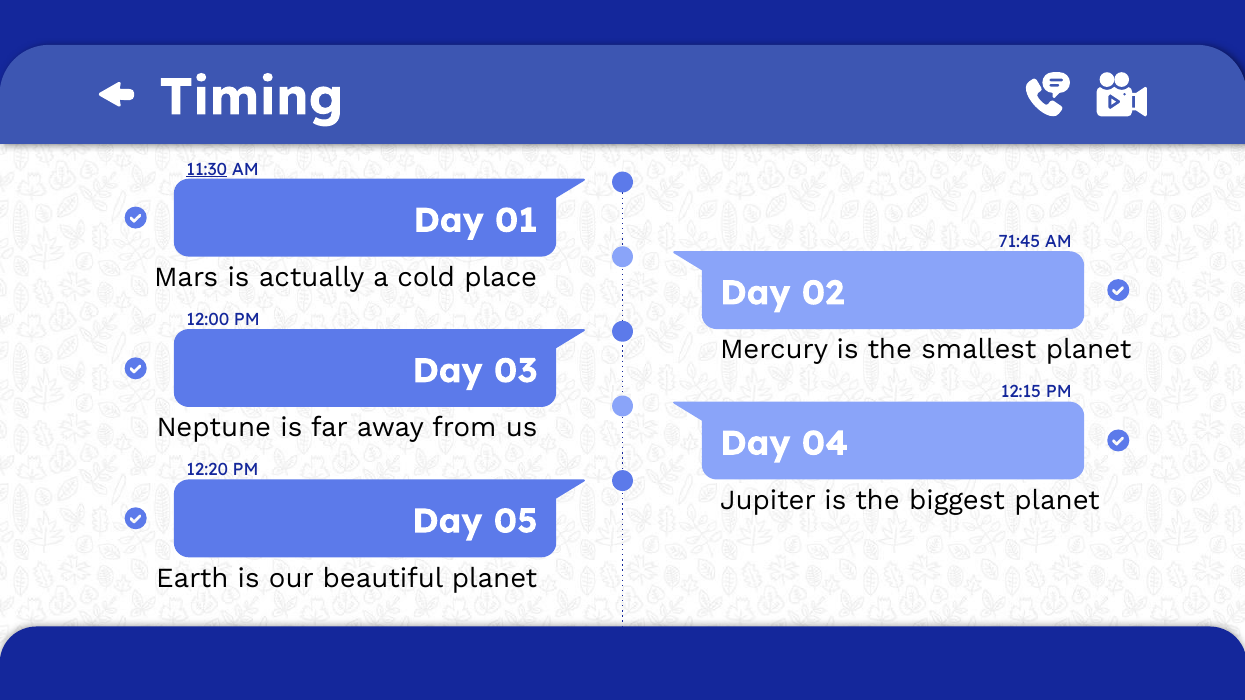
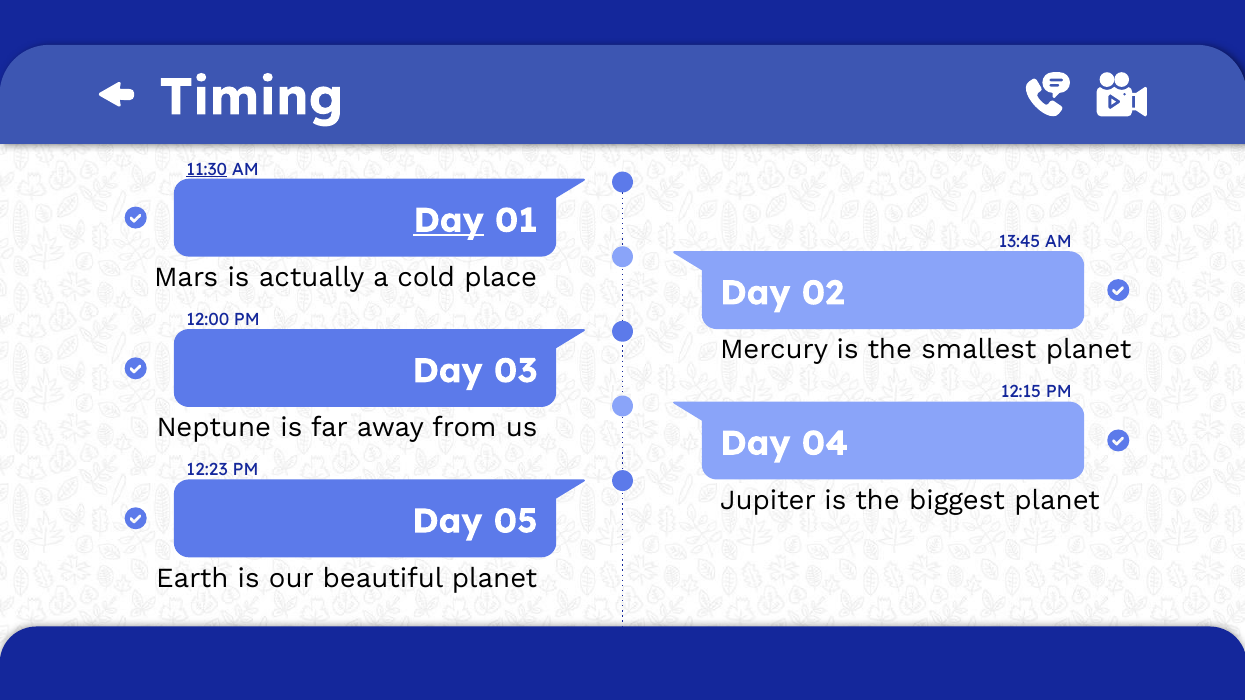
Day underline: none -> present (449, 221)
71:45: 71:45 -> 13:45 (1019, 242)
12:20: 12:20 -> 12:23 (207, 470)
